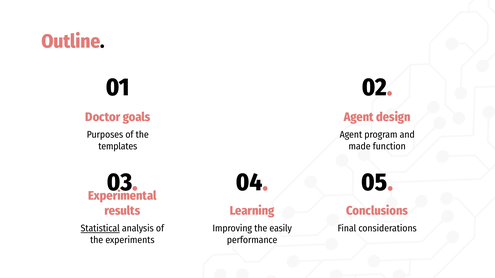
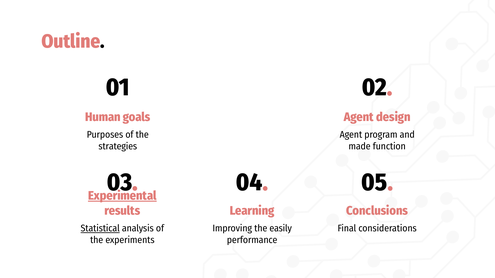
Doctor: Doctor -> Human (103, 117)
templates: templates -> strategies (118, 147)
Experimental underline: none -> present (122, 196)
